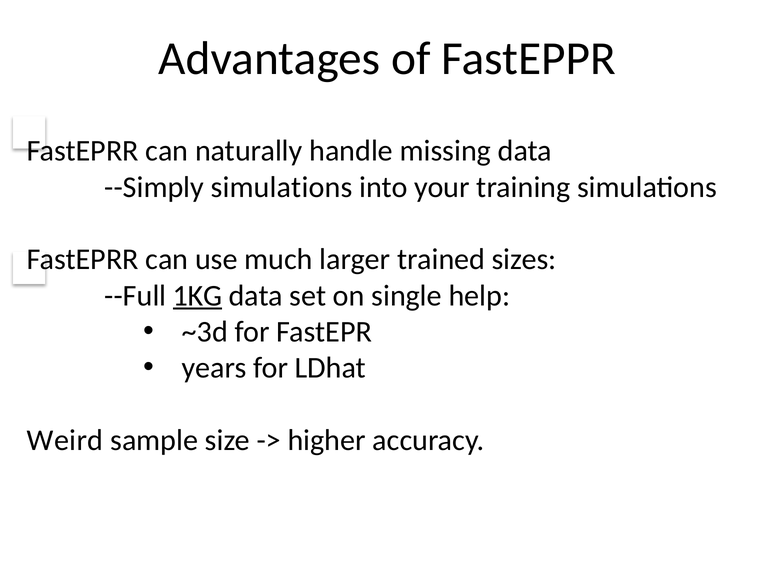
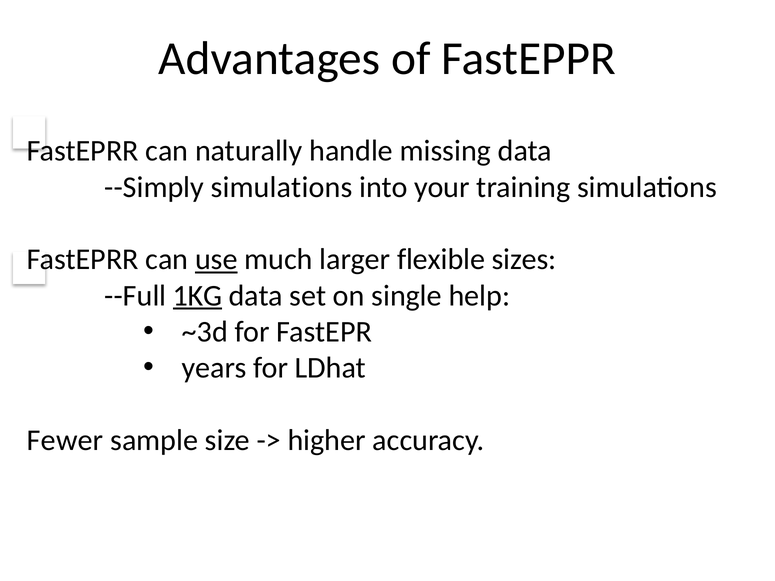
use underline: none -> present (216, 260)
trained: trained -> flexible (441, 260)
Weird: Weird -> Fewer (65, 441)
